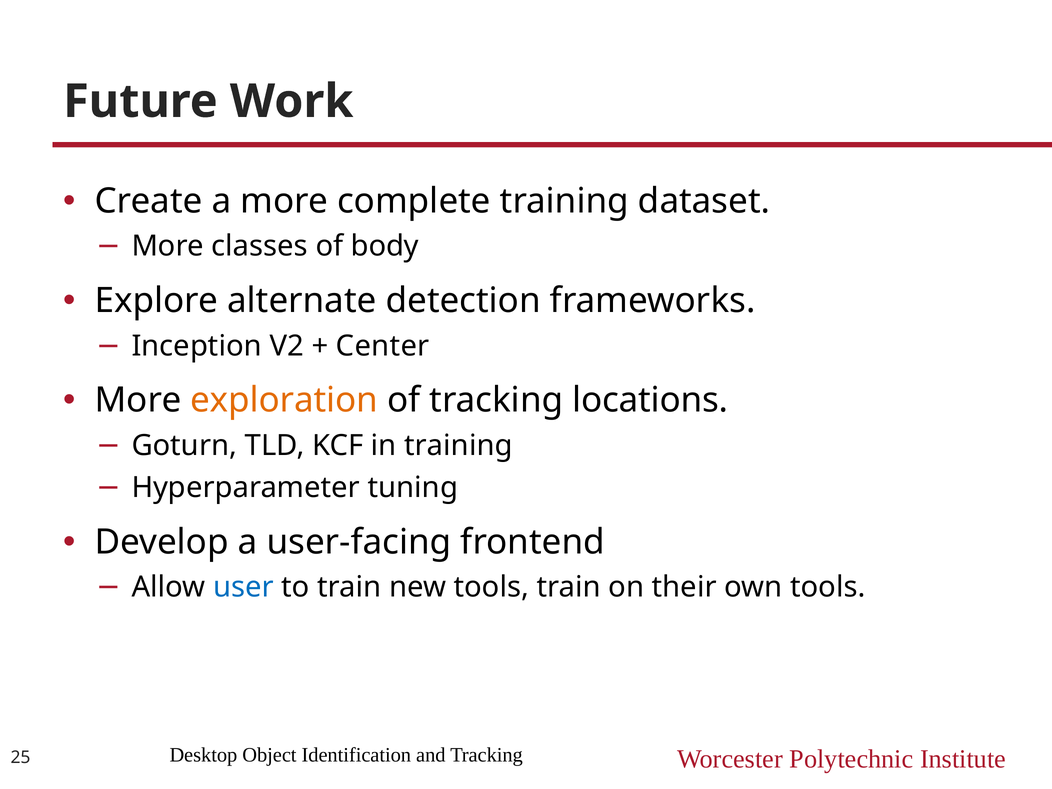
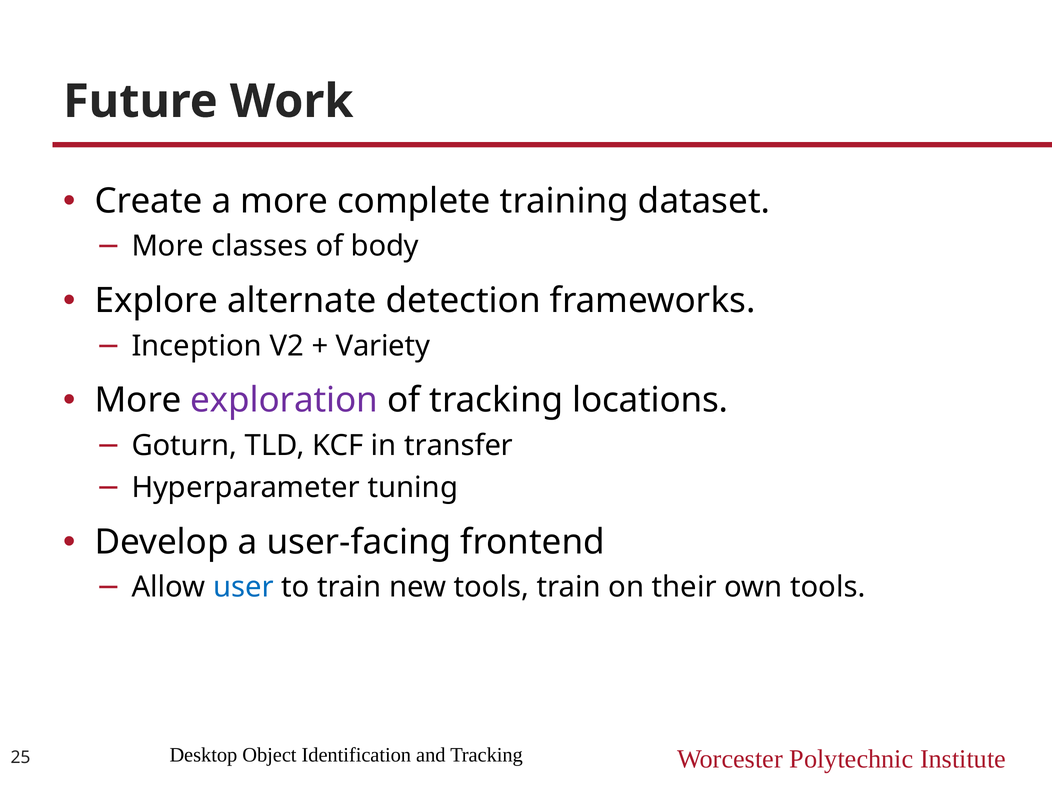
Center: Center -> Variety (383, 346)
exploration colour: orange -> purple (284, 400)
in training: training -> transfer (459, 446)
